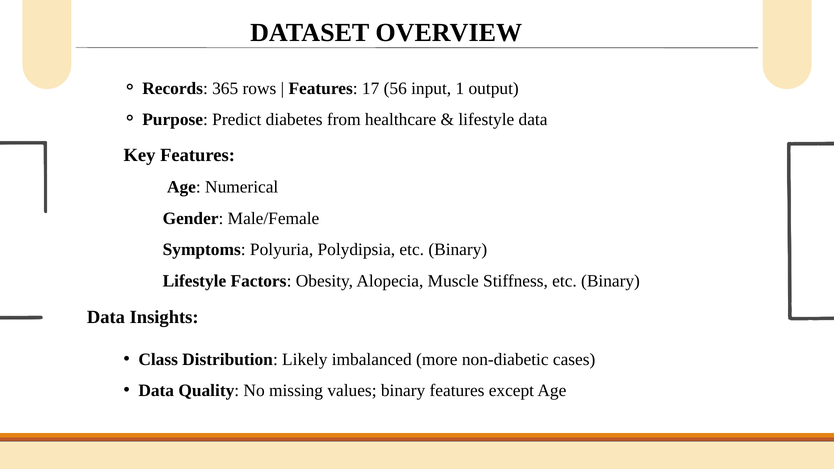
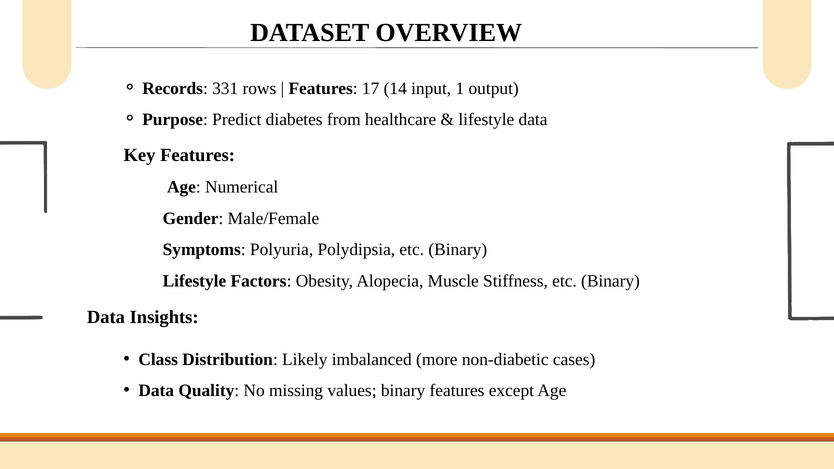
365: 365 -> 331 (225, 88)
56: 56 -> 14 (395, 88)
